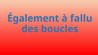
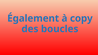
fallu: fallu -> copy (81, 18)
